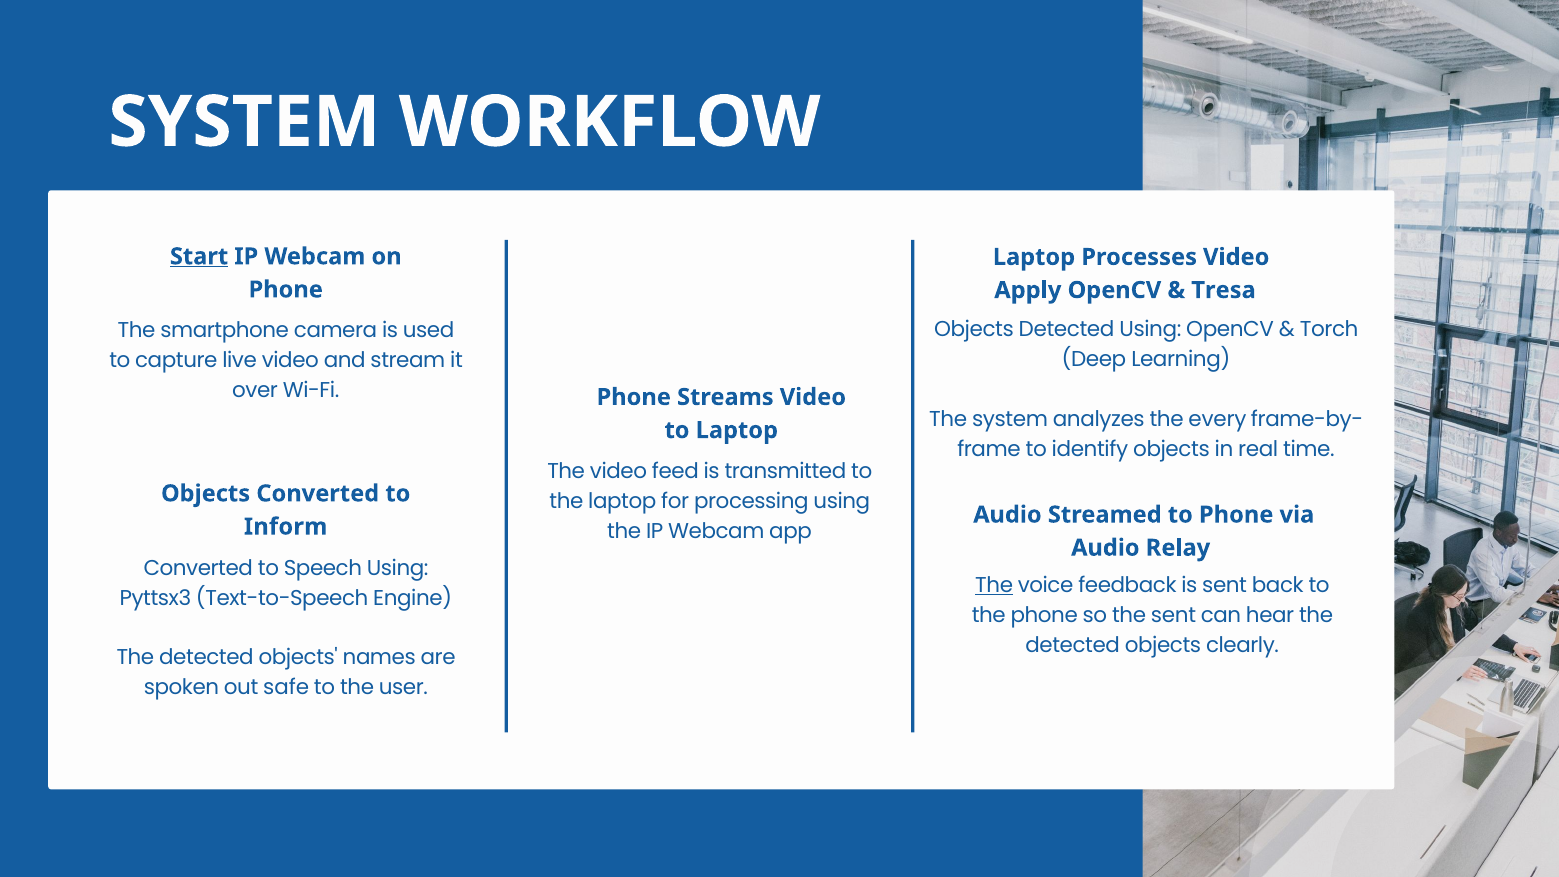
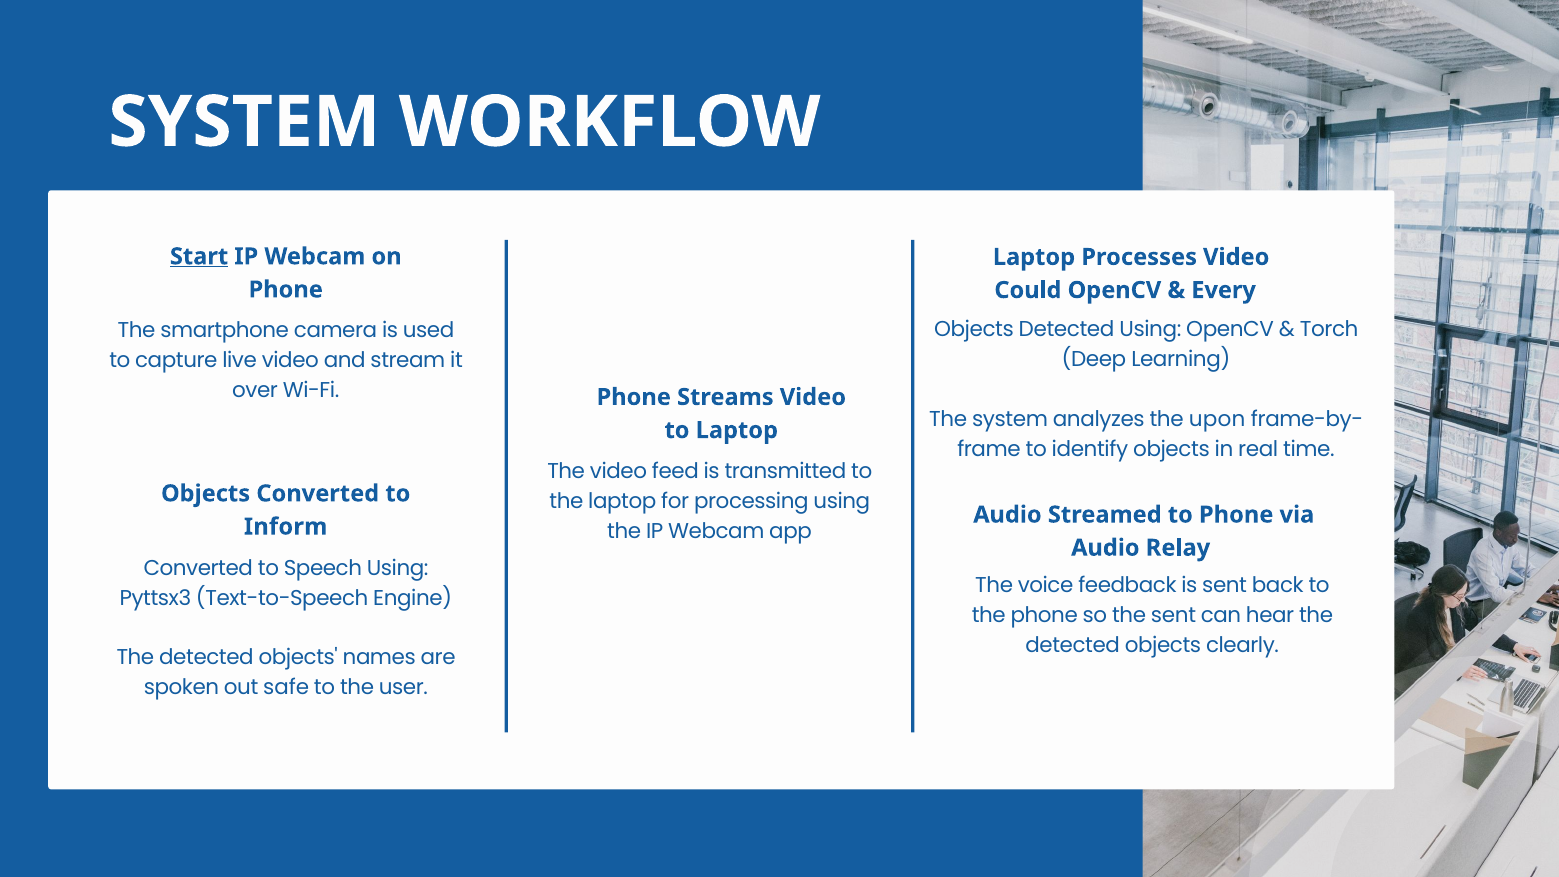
Apply: Apply -> Could (1028, 290)
Tresa: Tresa -> Every (1224, 290)
every: every -> upon (1217, 420)
The underline: present -> none (994, 585)
